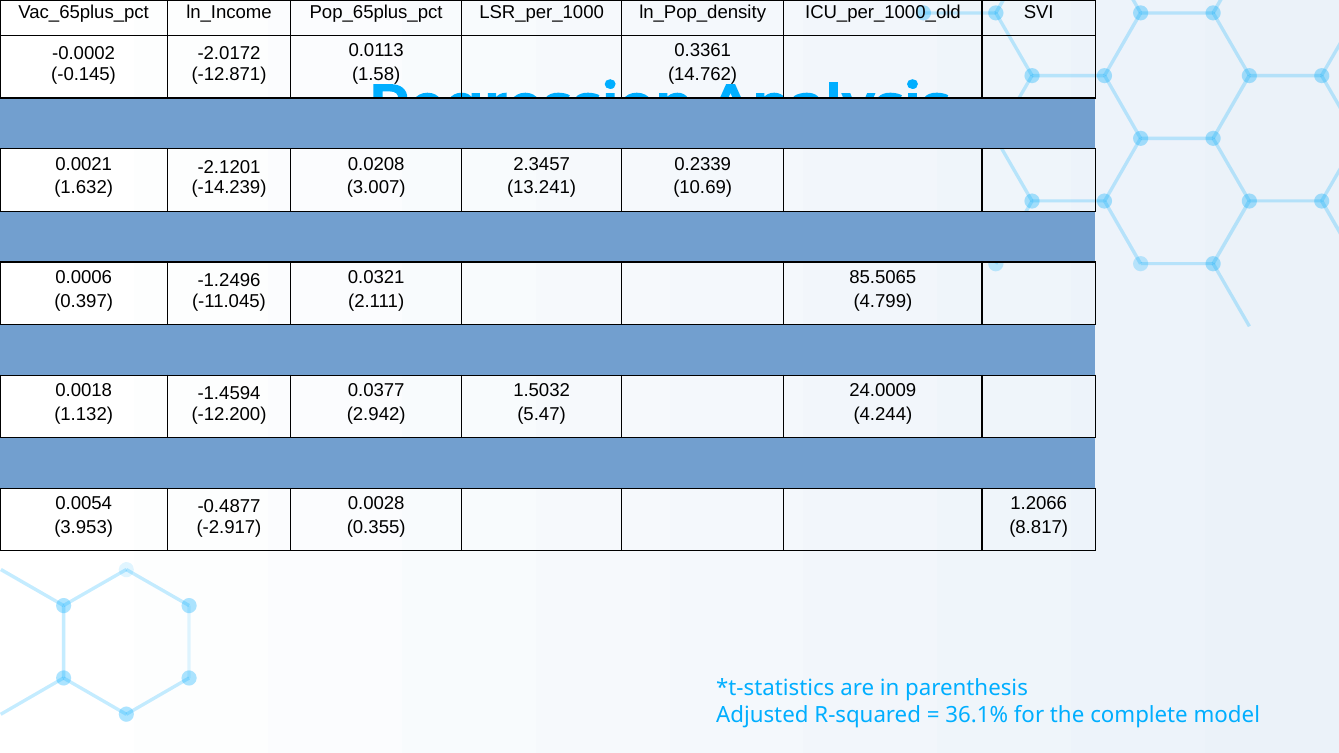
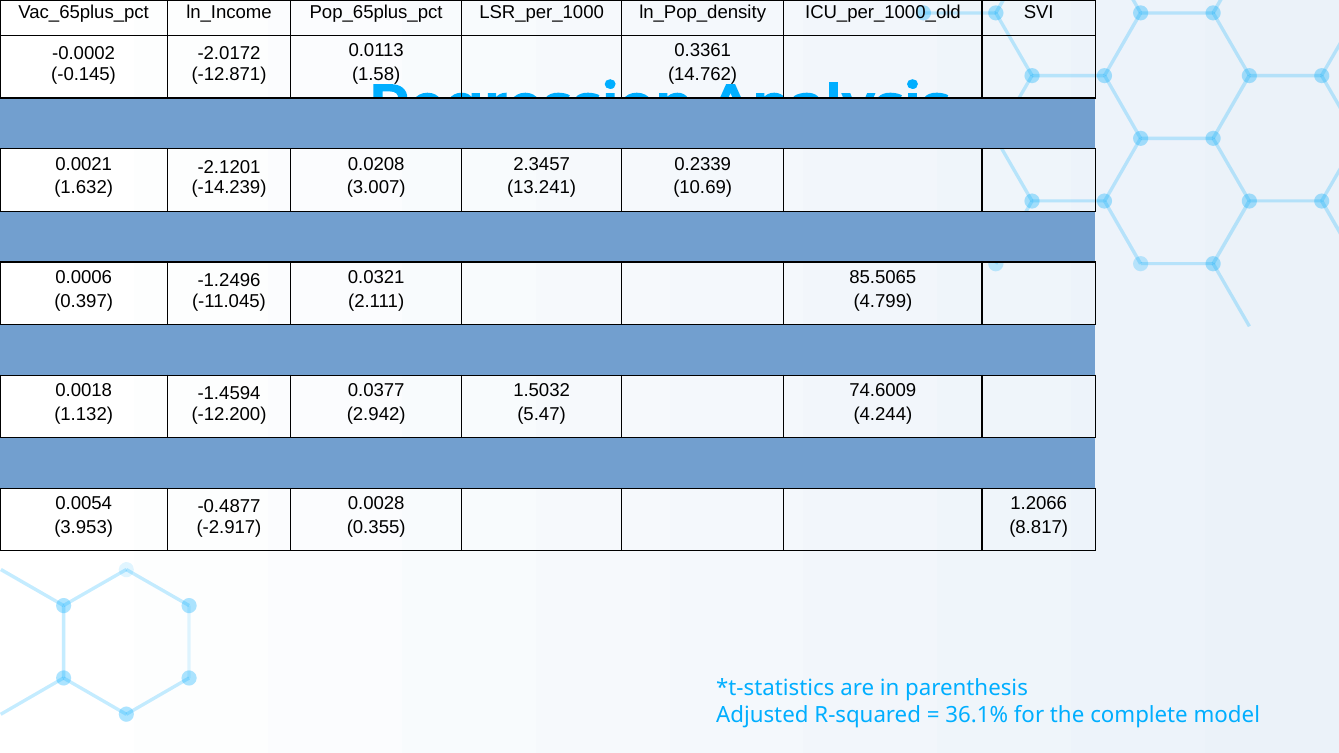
24.0009: 24.0009 -> 74.6009 (883, 390)
